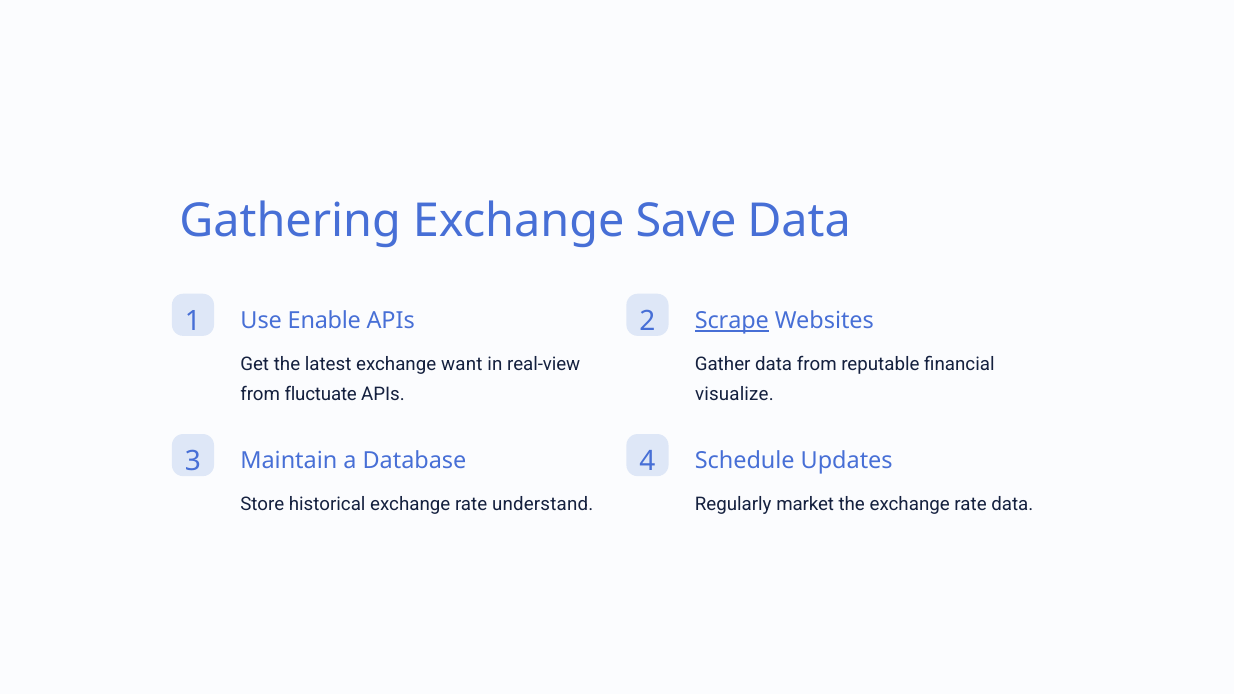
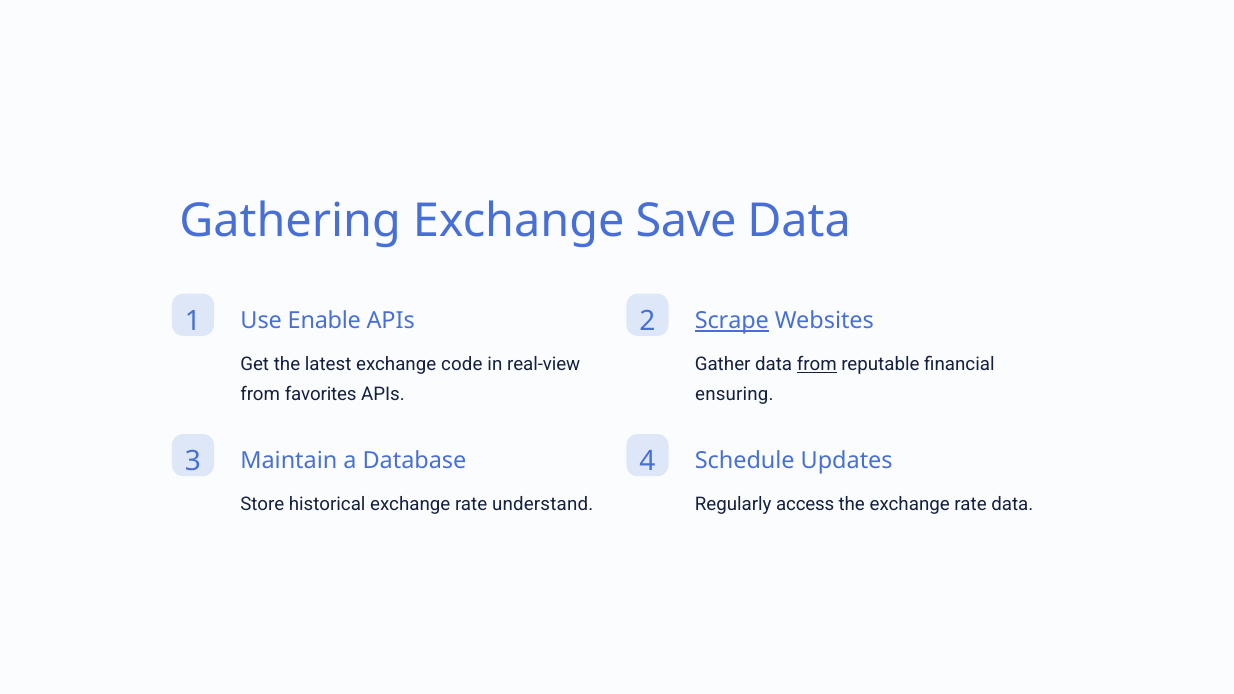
want: want -> code (462, 365)
from underline: none -> present (817, 365)
fluctuate: fluctuate -> favorites (321, 395)
visualize: visualize -> ensuring (734, 395)
market: market -> access (805, 505)
